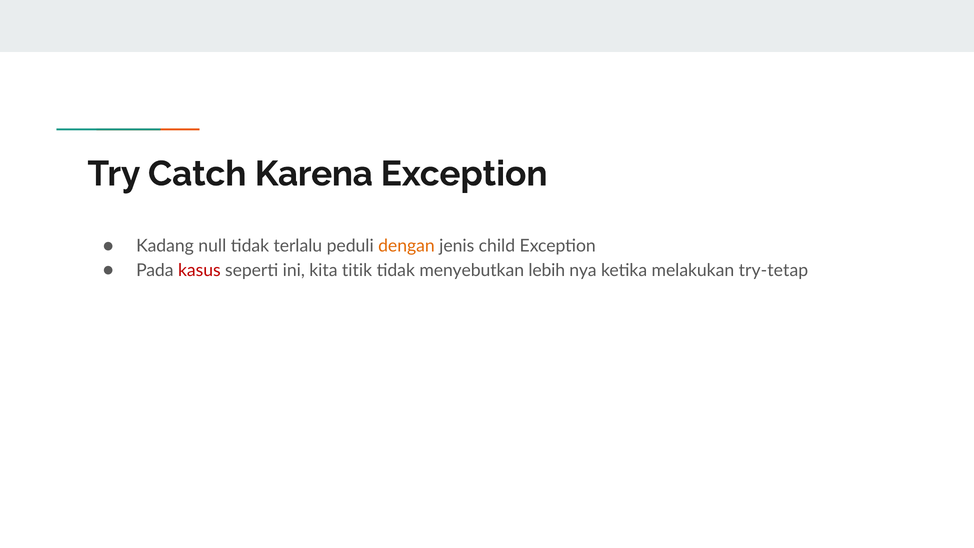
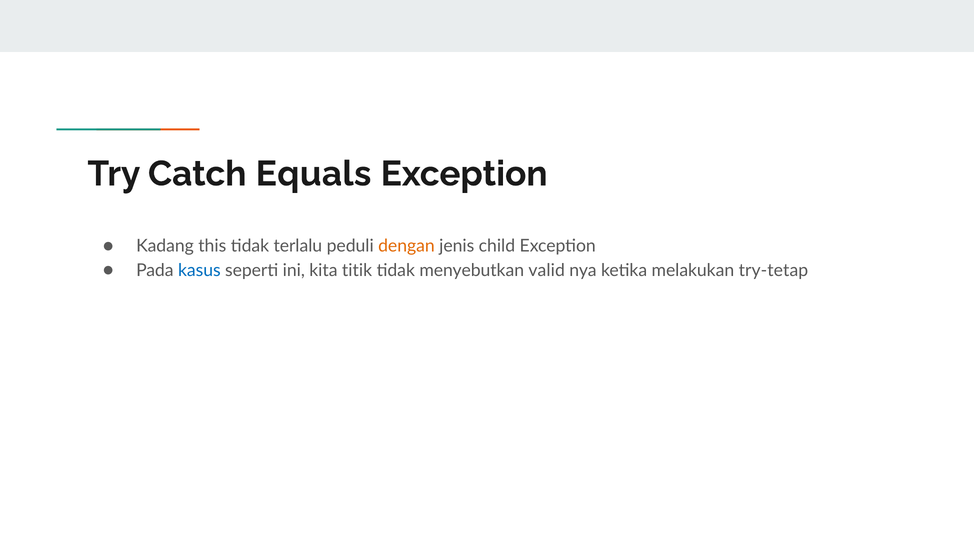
Karena: Karena -> Equals (314, 174)
null: null -> this (212, 246)
kasus colour: red -> blue (199, 270)
lebih: lebih -> valid (547, 270)
